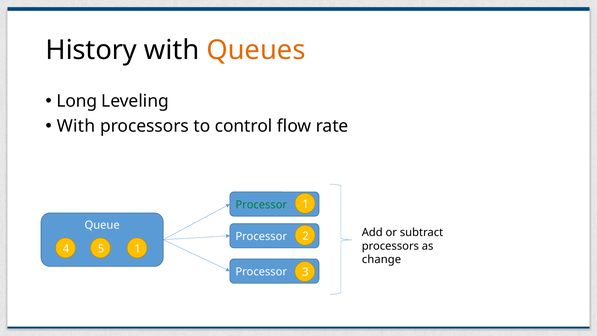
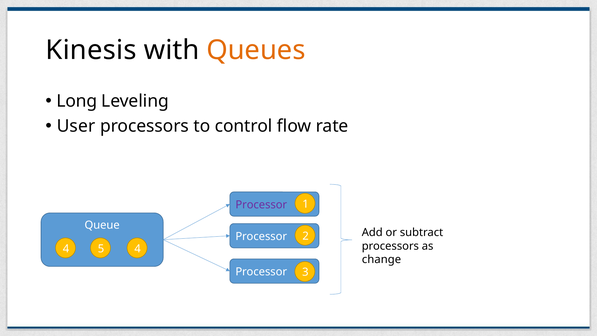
History: History -> Kinesis (91, 50)
With: With -> User (76, 126)
Processor colour: green -> purple (261, 205)
5 1: 1 -> 4 (138, 249)
